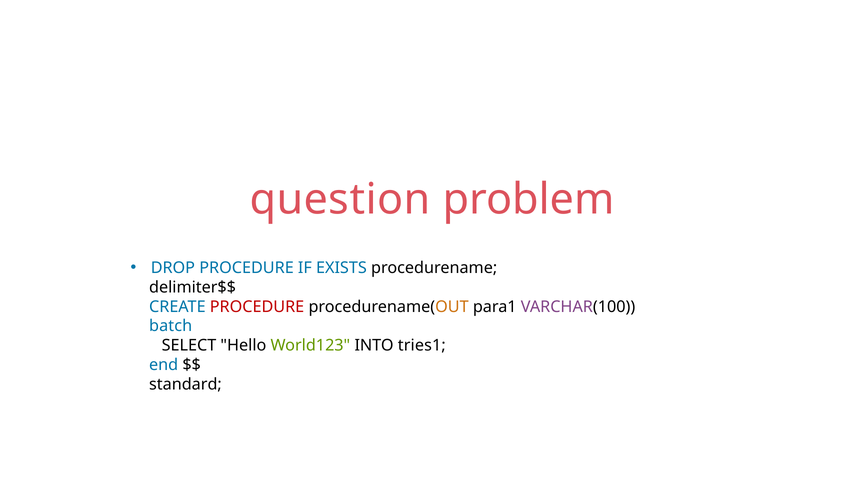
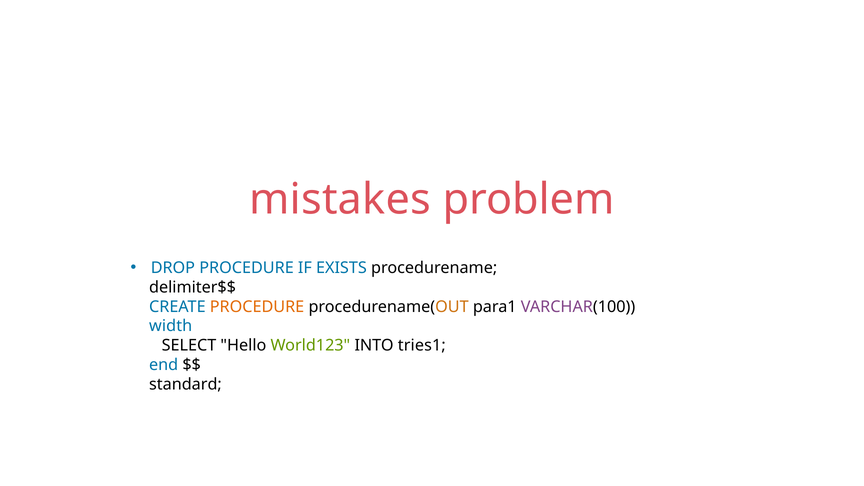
question: question -> mistakes (340, 200)
PROCEDURE colour: red -> orange (257, 307)
batch: batch -> width (171, 326)
